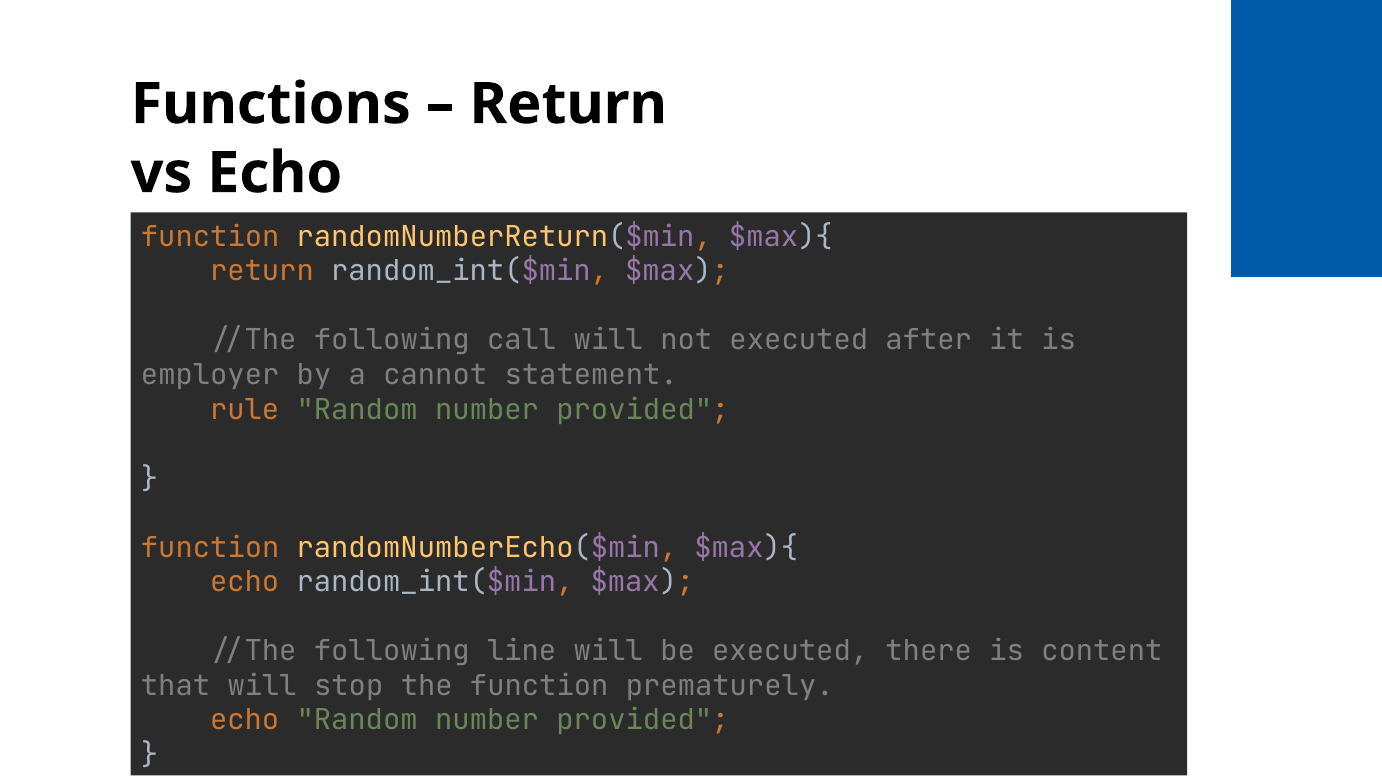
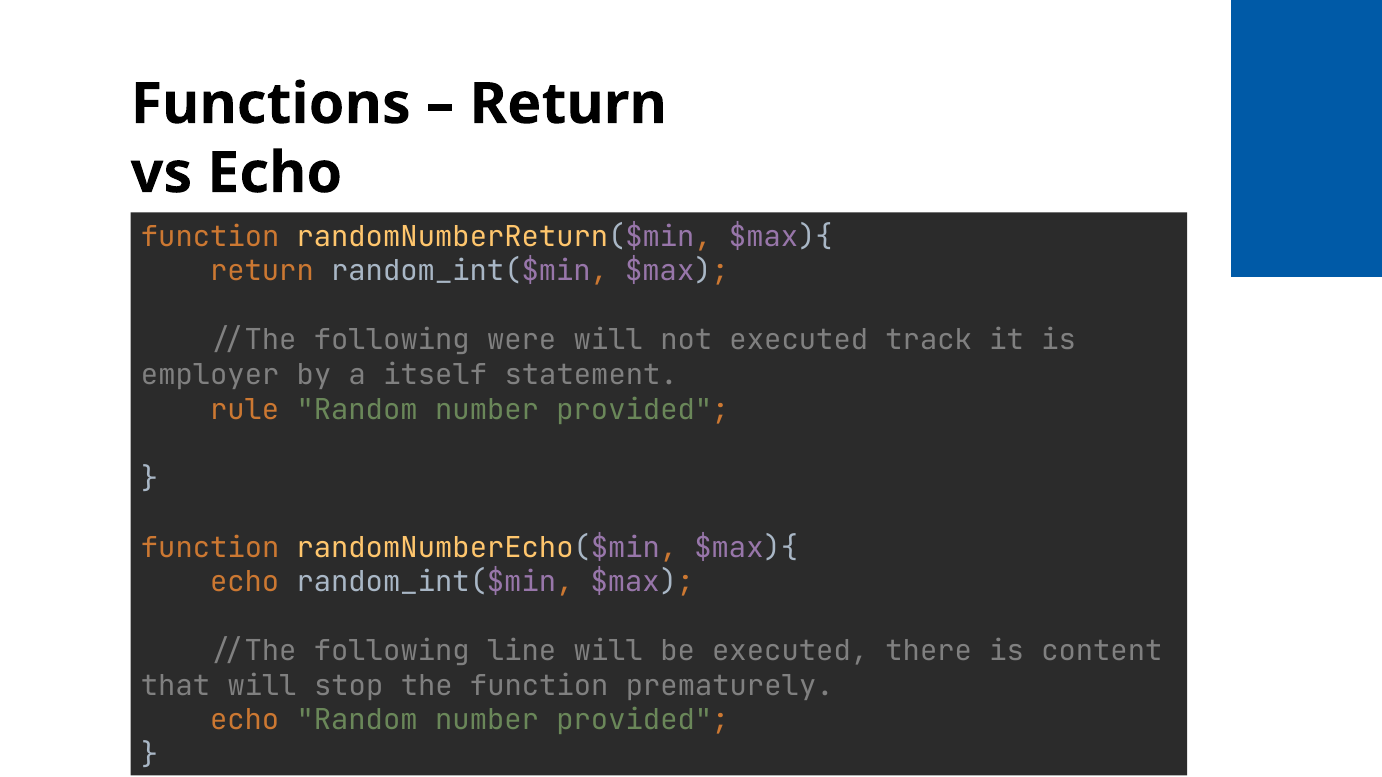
call: call -> were (522, 341)
after: after -> track (929, 341)
cannot: cannot -> itself (435, 375)
